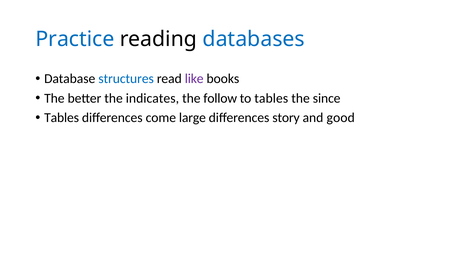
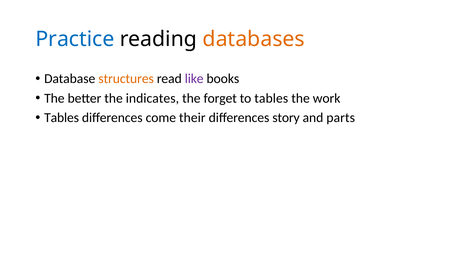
databases colour: blue -> orange (254, 39)
structures colour: blue -> orange (126, 79)
follow: follow -> forget (220, 98)
since: since -> work (327, 98)
large: large -> their (192, 118)
good: good -> parts (341, 118)
